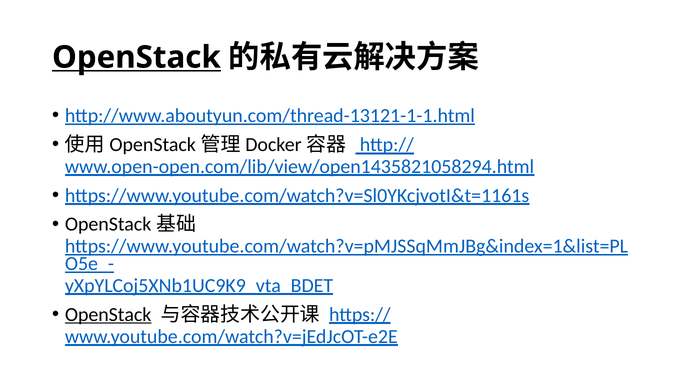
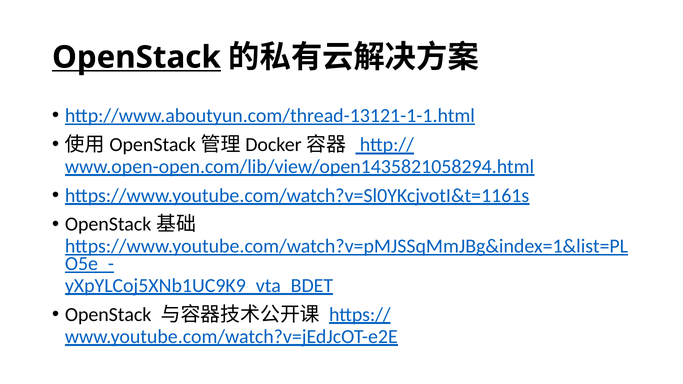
OpenStack underline: present -> none (108, 315)
